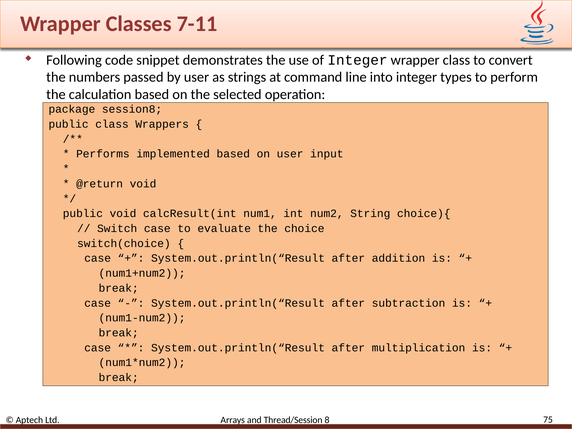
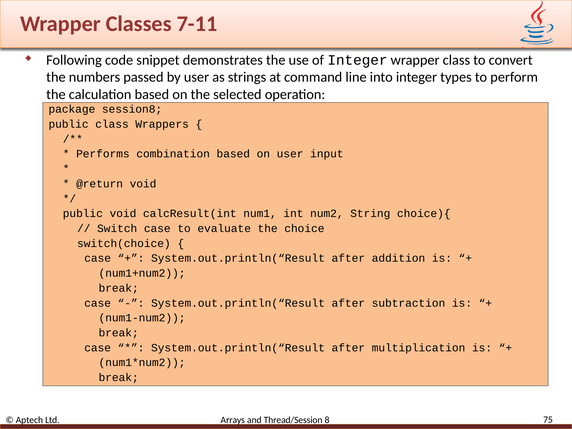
implemented: implemented -> combination (173, 154)
